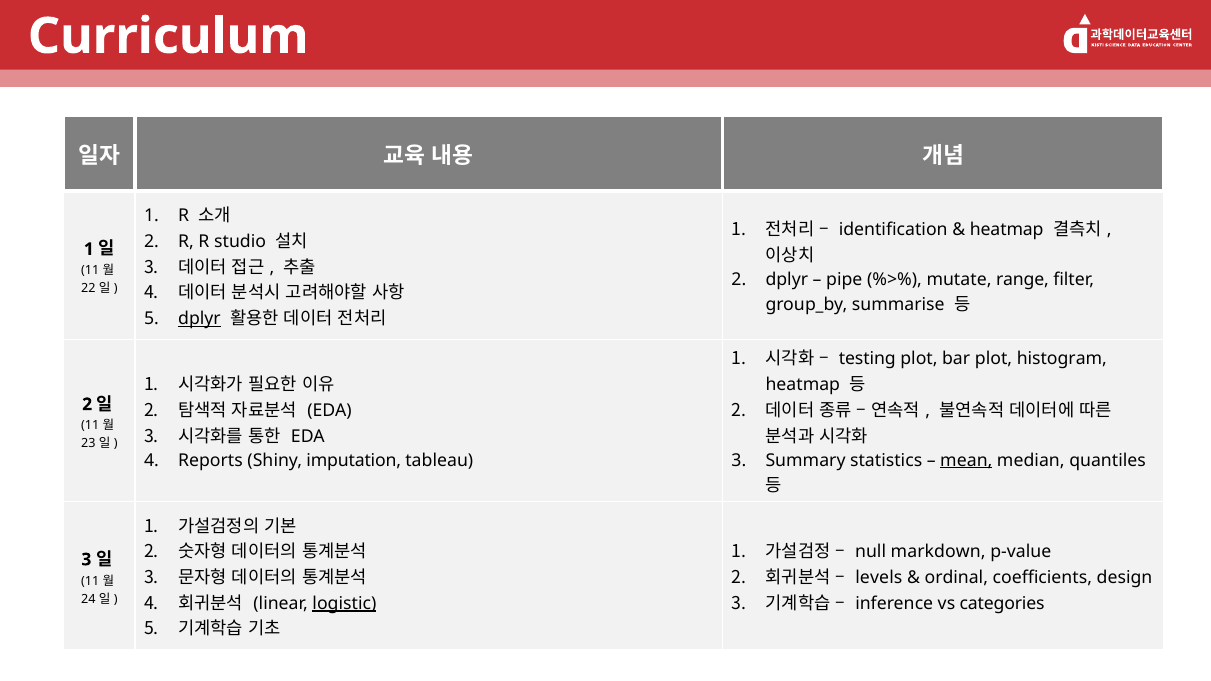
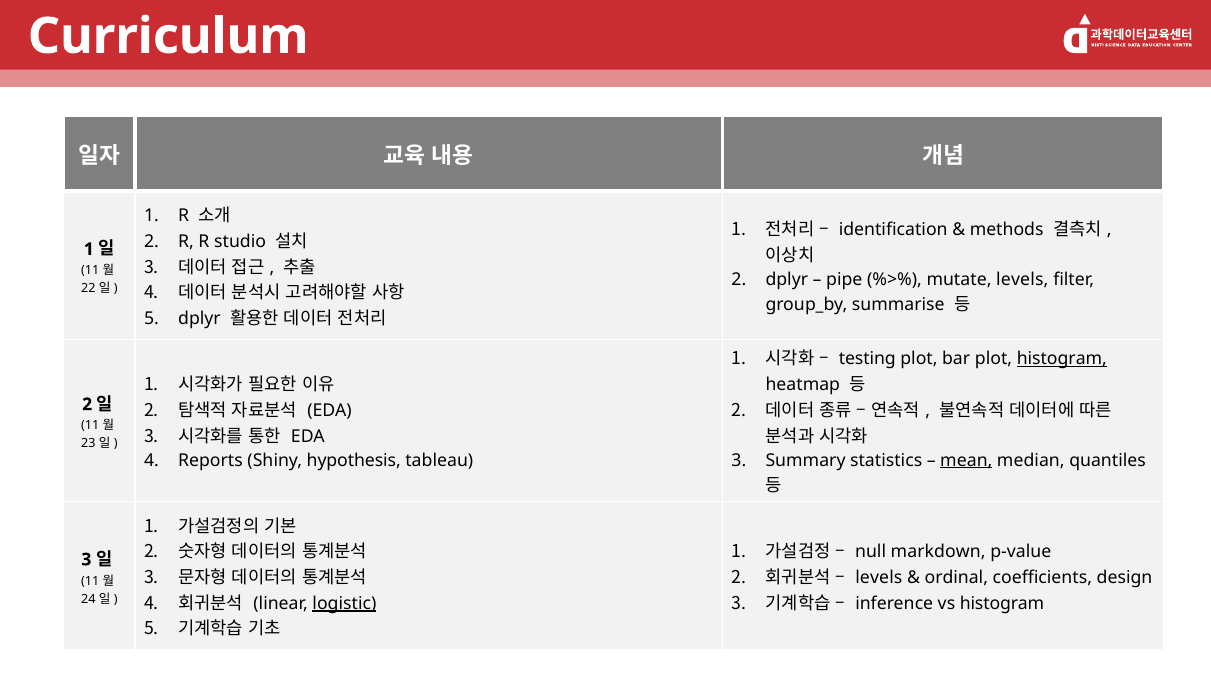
heatmap: heatmap -> methods (1007, 230)
mutate range: range -> levels (1022, 279)
dplyr underline: present -> none (199, 319)
histogram underline: none -> present (1062, 359)
imputation: imputation -> hypothesis (354, 460)
vs categories: categories -> histogram (1002, 604)
